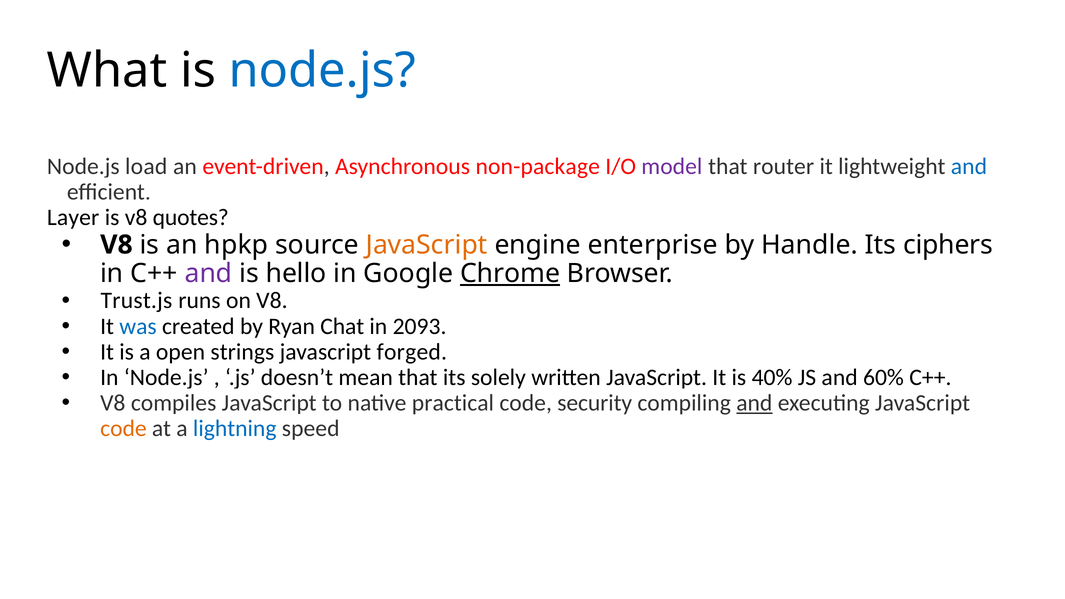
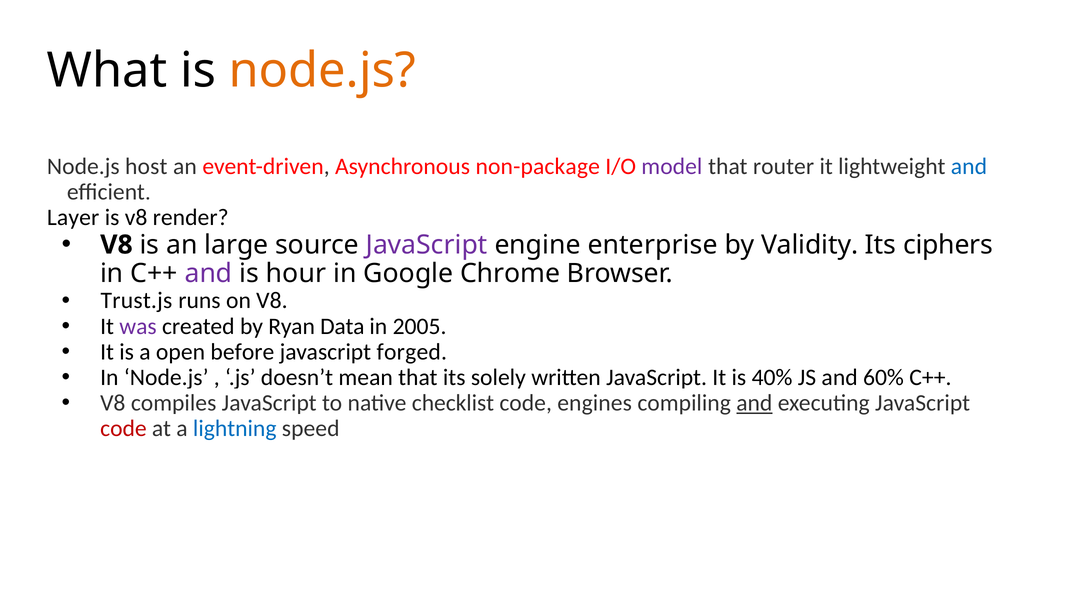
node.js colour: blue -> orange (322, 71)
load: load -> host (146, 166)
quotes: quotes -> render (191, 218)
hpkp: hpkp -> large (236, 245)
JavaScript colour: orange -> purple (427, 245)
Handle: Handle -> Validity (810, 245)
hello: hello -> hour (296, 274)
Chrome underline: present -> none (510, 274)
was colour: blue -> purple (138, 326)
Chat: Chat -> Data (342, 326)
2093: 2093 -> 2005 (420, 326)
strings: strings -> before (242, 352)
practical: practical -> checklist (453, 403)
security: security -> engines (595, 403)
code colour: orange -> red (123, 429)
